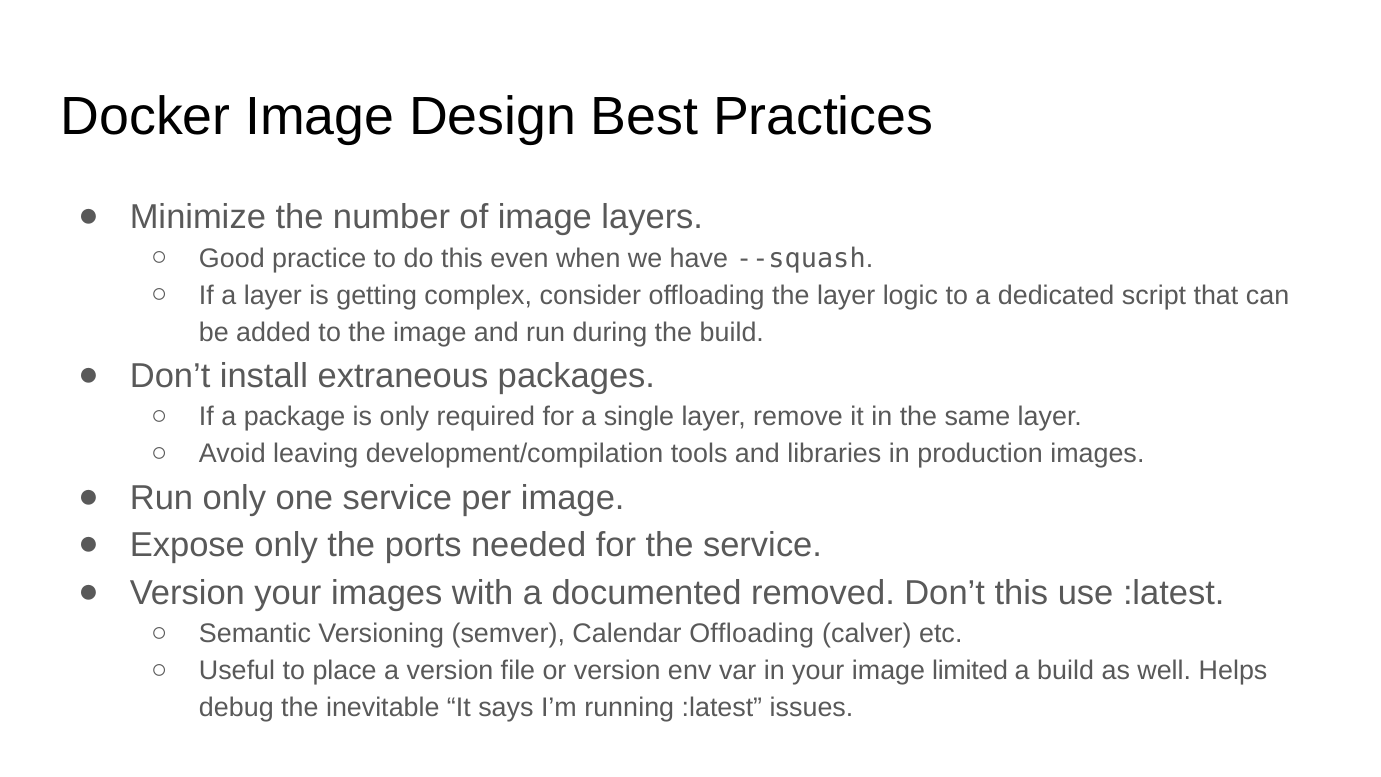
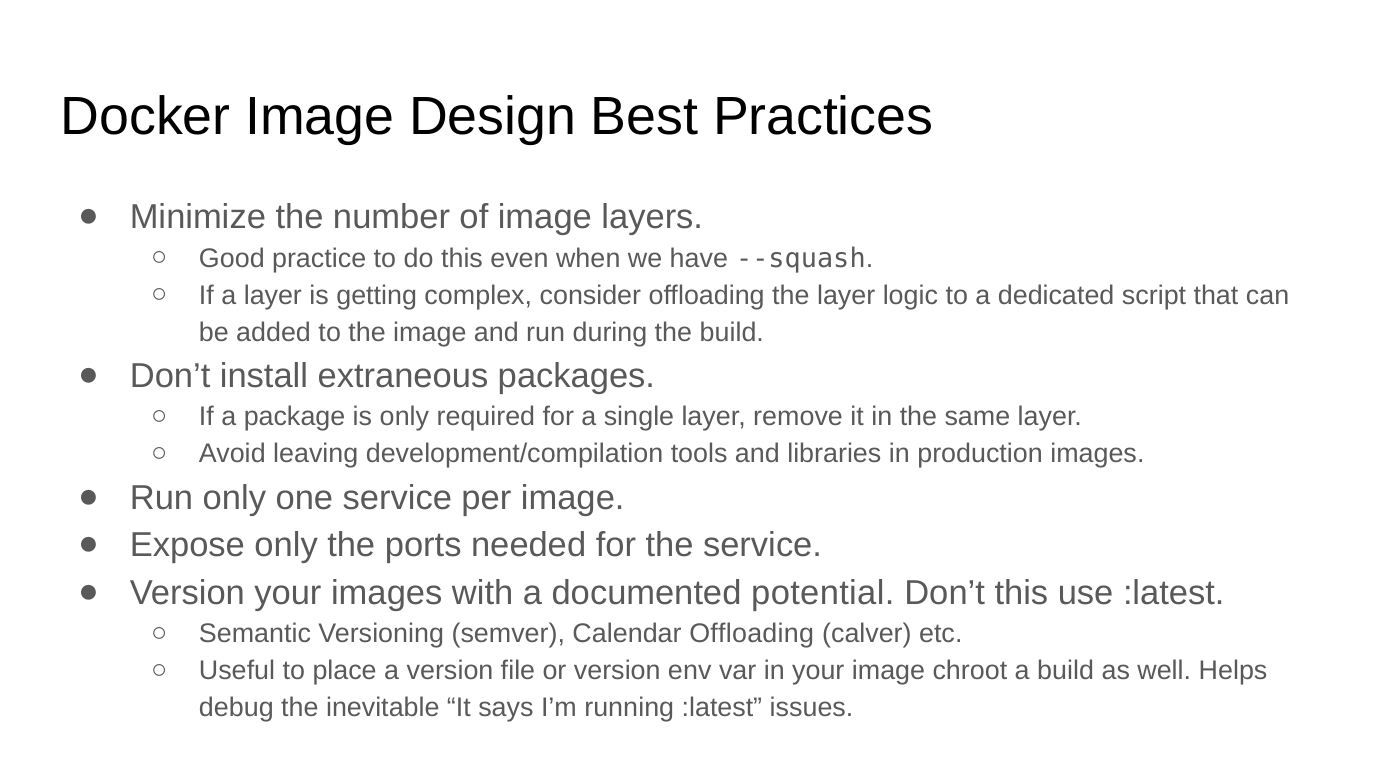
removed: removed -> potential (823, 593)
limited: limited -> chroot (970, 671)
